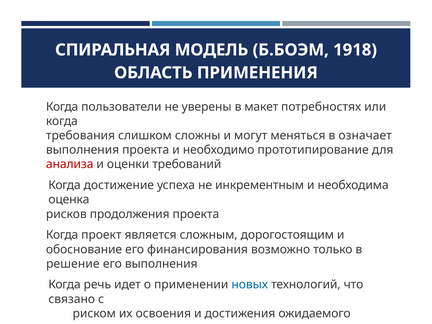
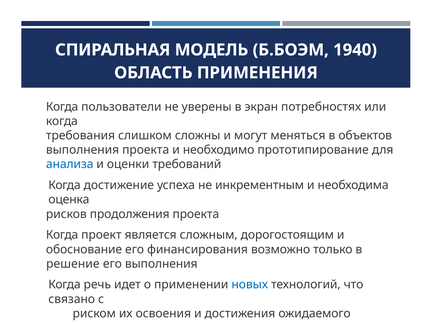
1918: 1918 -> 1940 (355, 50)
макет: макет -> экран (261, 107)
означает: означает -> объектов (365, 136)
анализа colour: red -> blue (70, 164)
